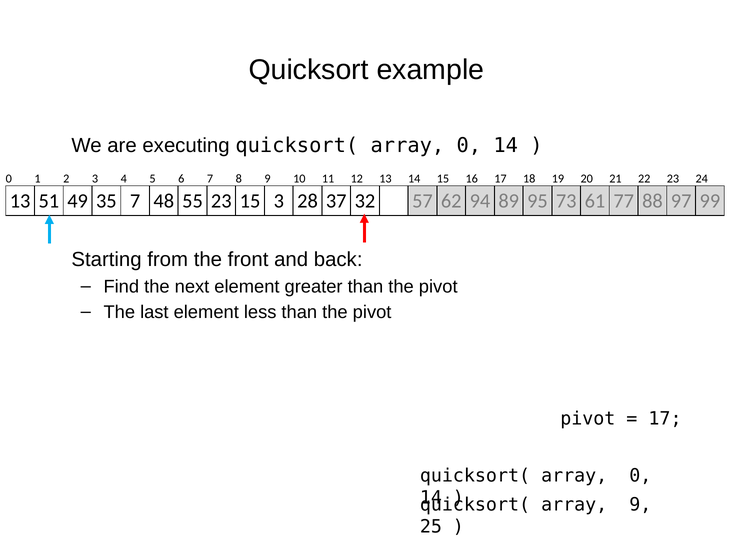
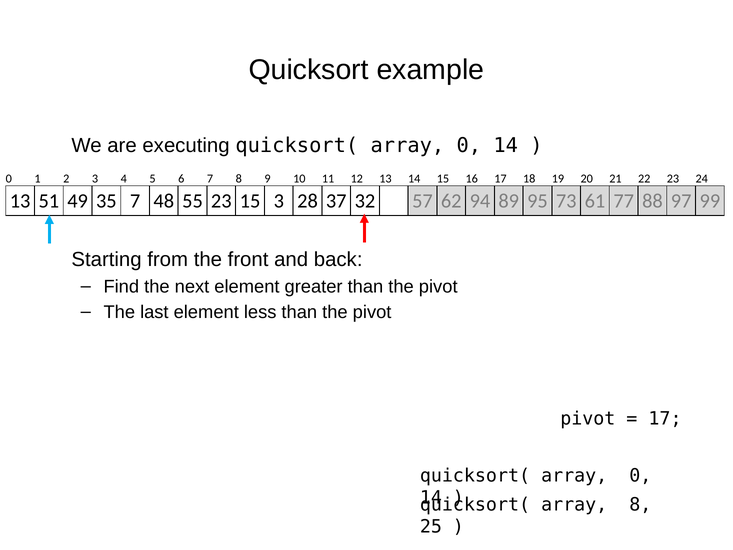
array 9: 9 -> 8 (640, 504)
